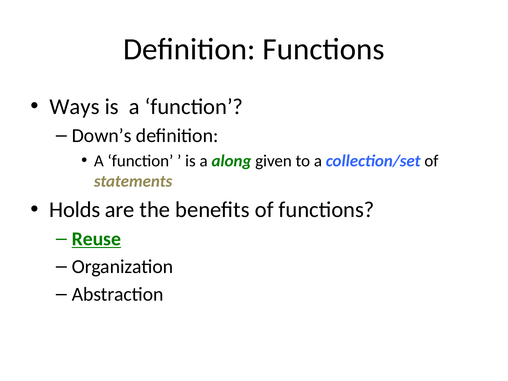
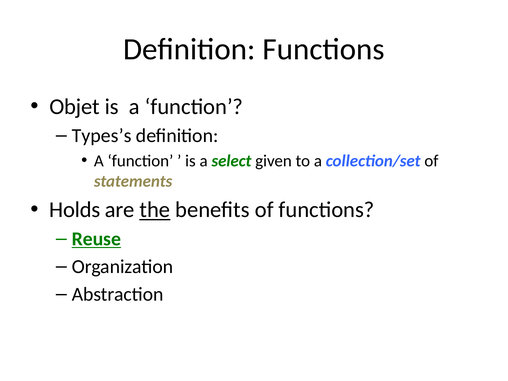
Ways: Ways -> Objet (75, 107)
Down’s: Down’s -> Types’s (102, 136)
along: along -> select (231, 161)
the underline: none -> present (155, 210)
